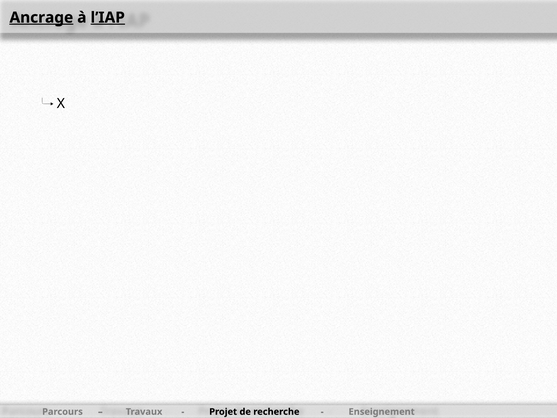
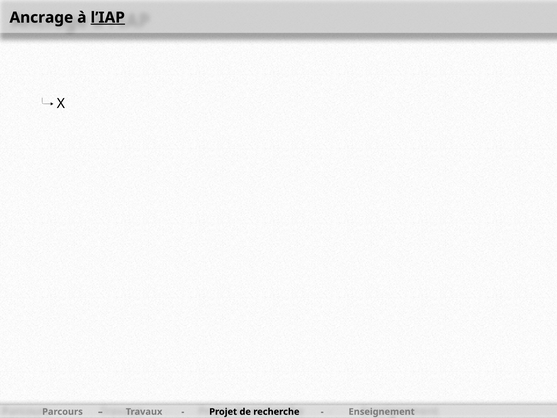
Ancrage underline: present -> none (41, 18)
